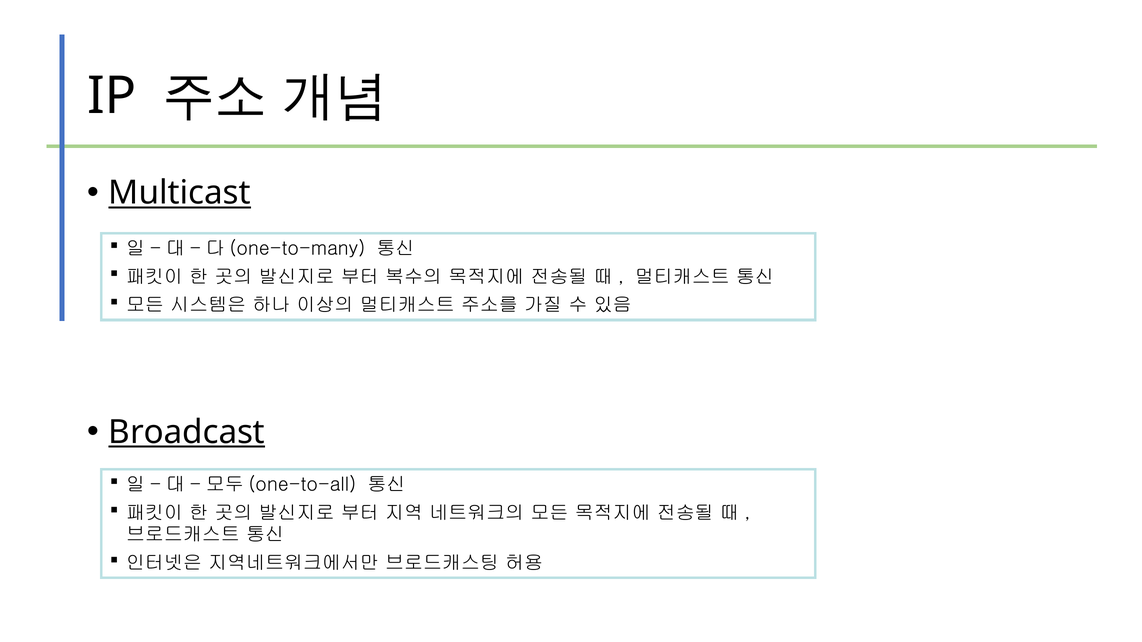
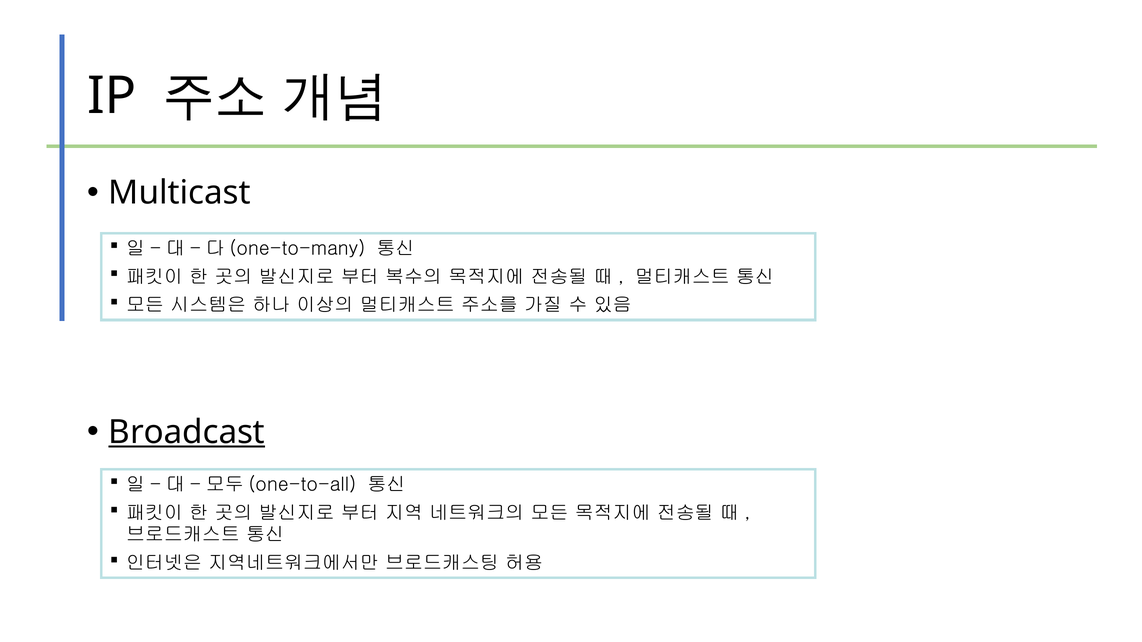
Multicast underline: present -> none (180, 193)
